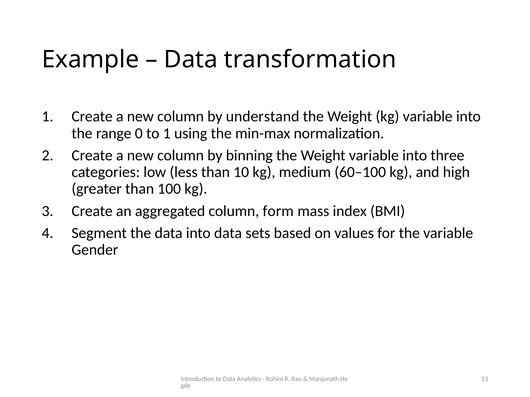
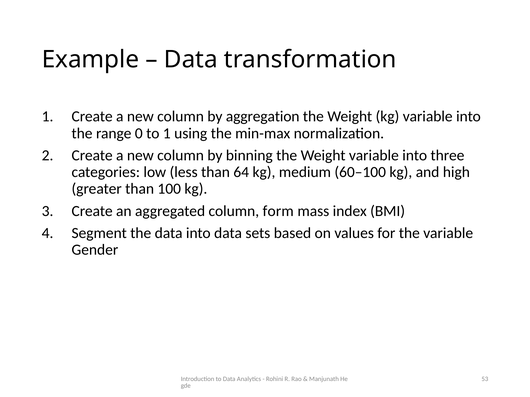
understand: understand -> aggregation (263, 117)
10: 10 -> 64 (241, 172)
